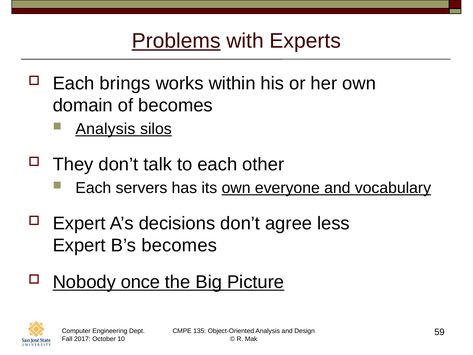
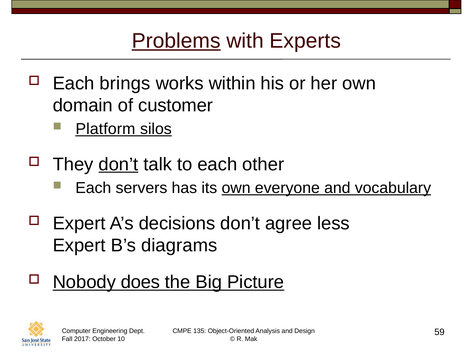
of becomes: becomes -> customer (176, 105)
Analysis: Analysis -> Platform (105, 129)
don’t underline: none -> present (118, 164)
B’s becomes: becomes -> diagrams (179, 245)
once: once -> does (140, 282)
